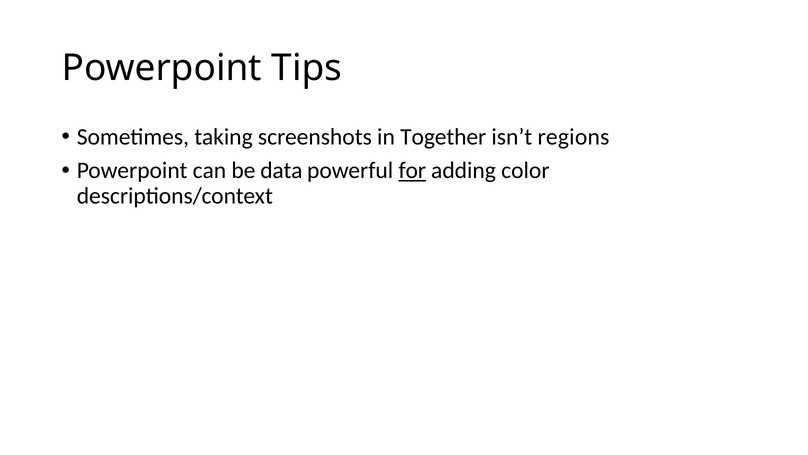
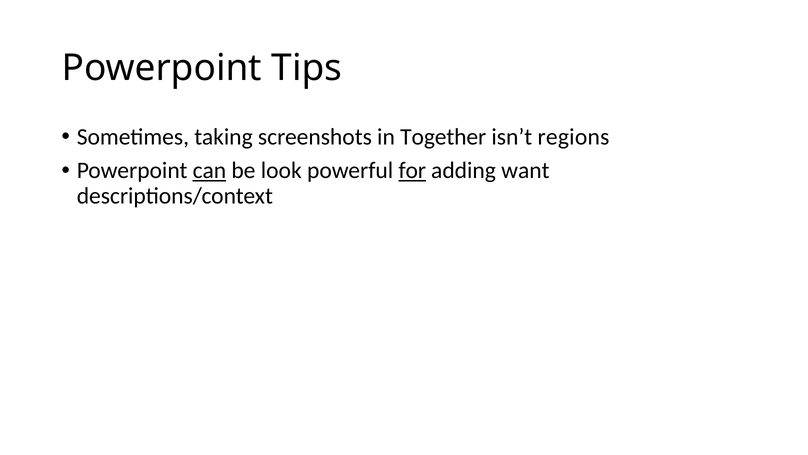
can underline: none -> present (209, 170)
data: data -> look (281, 170)
color: color -> want (525, 170)
